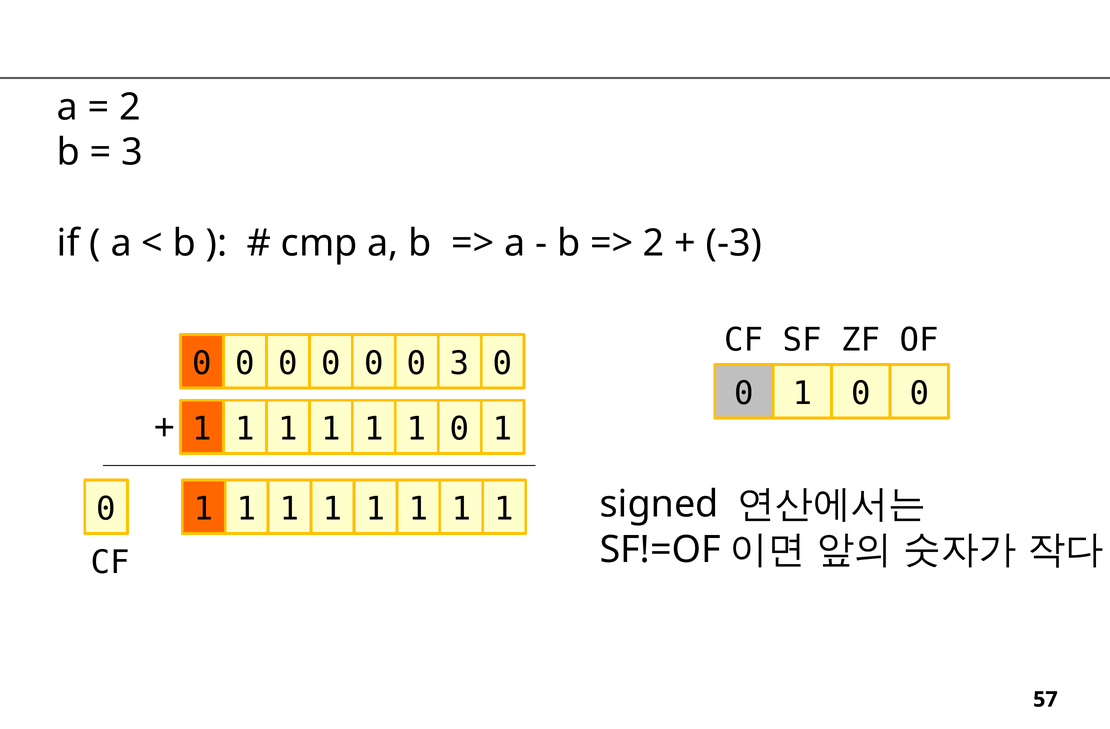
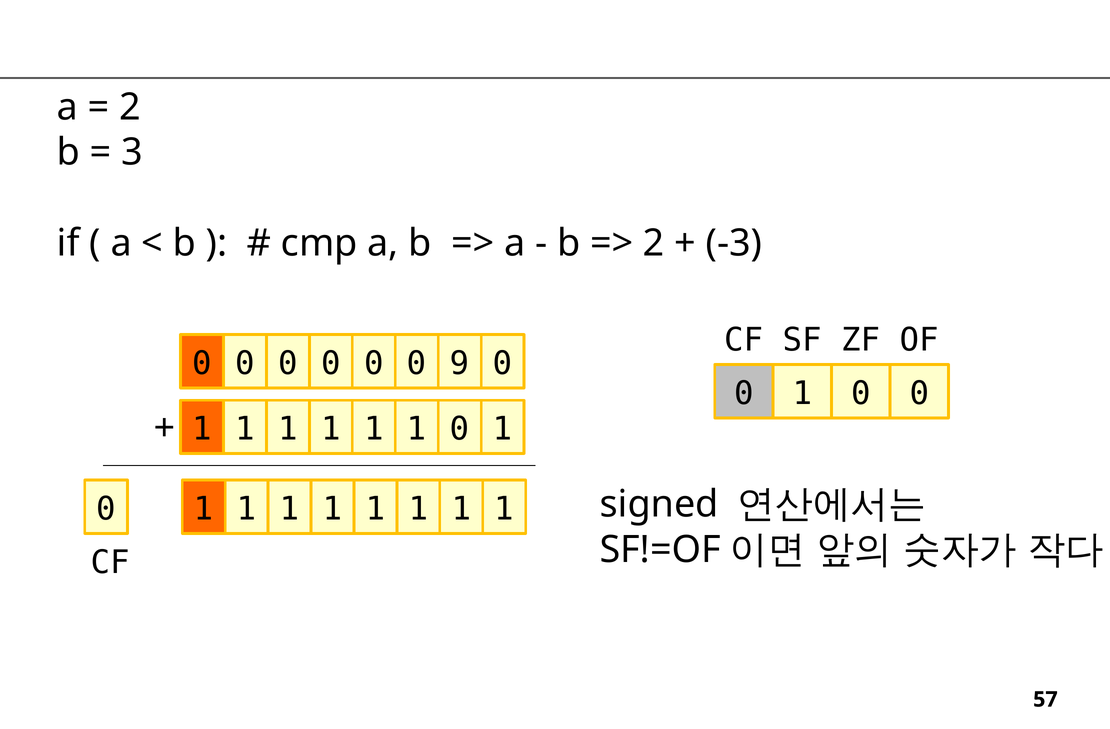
0 3: 3 -> 9 (460, 364)
